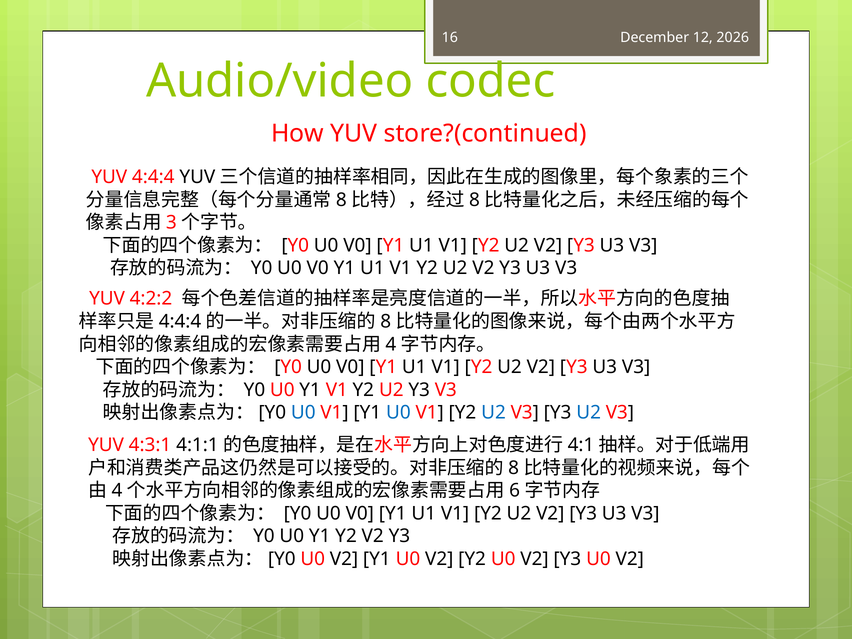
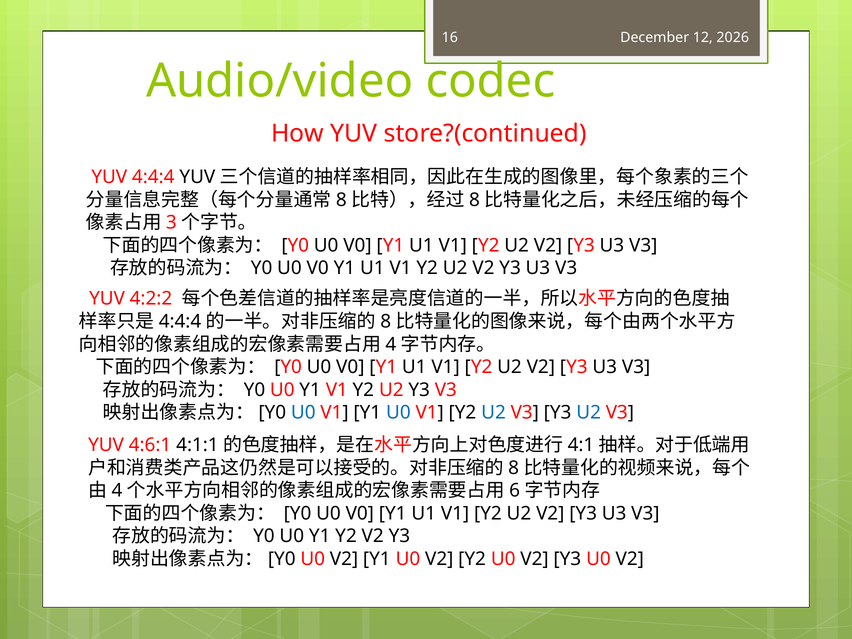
4:3:1: 4:3:1 -> 4:6:1 (150, 445)
